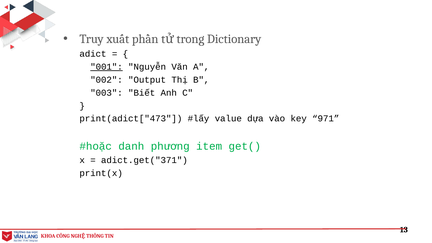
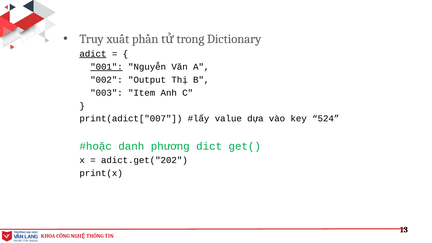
adict underline: none -> present (93, 54)
Biết: Biết -> Item (142, 93)
print(adict["473: print(adict["473 -> print(adict["007 (131, 119)
971: 971 -> 524 (326, 119)
item: item -> dict (209, 146)
adict.get("371: adict.get("371 -> adict.get("202 (144, 160)
